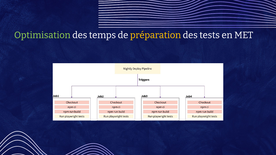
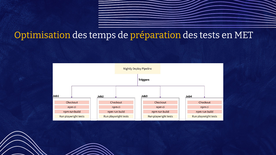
Optimisation colour: light green -> yellow (42, 35)
